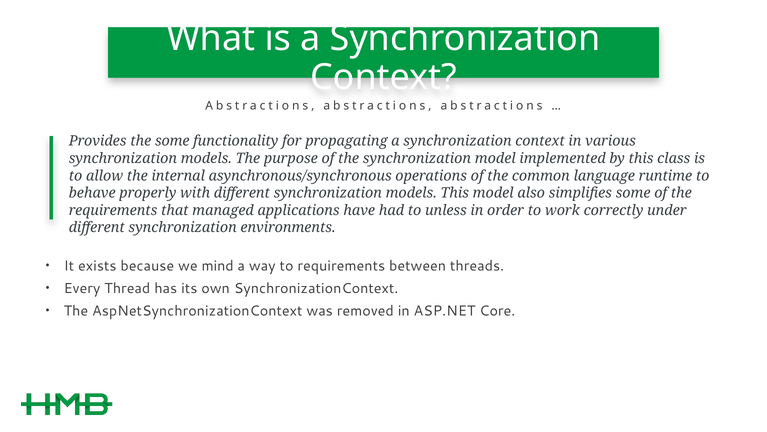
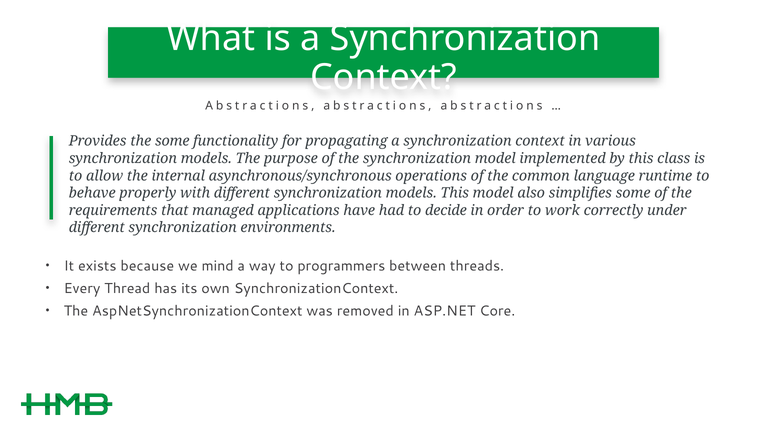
unless: unless -> decide (446, 210)
to requirements: requirements -> programmers (341, 266)
